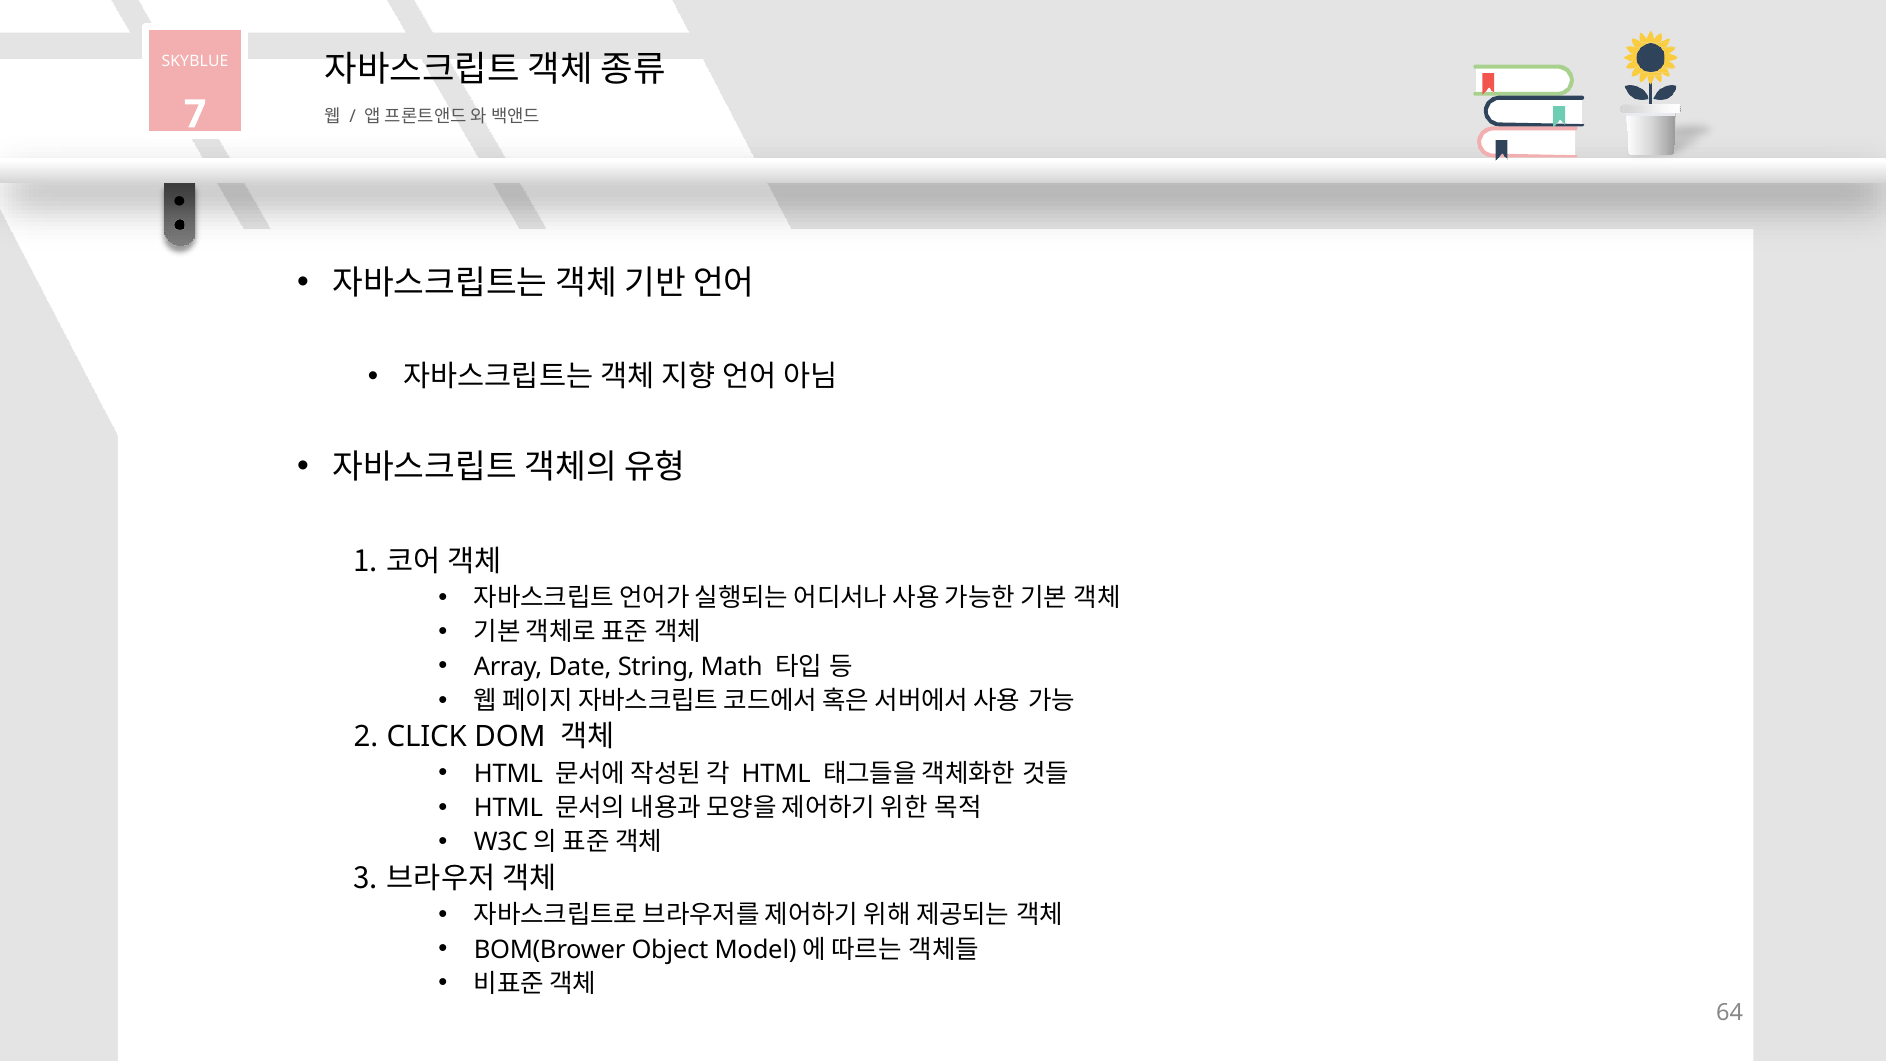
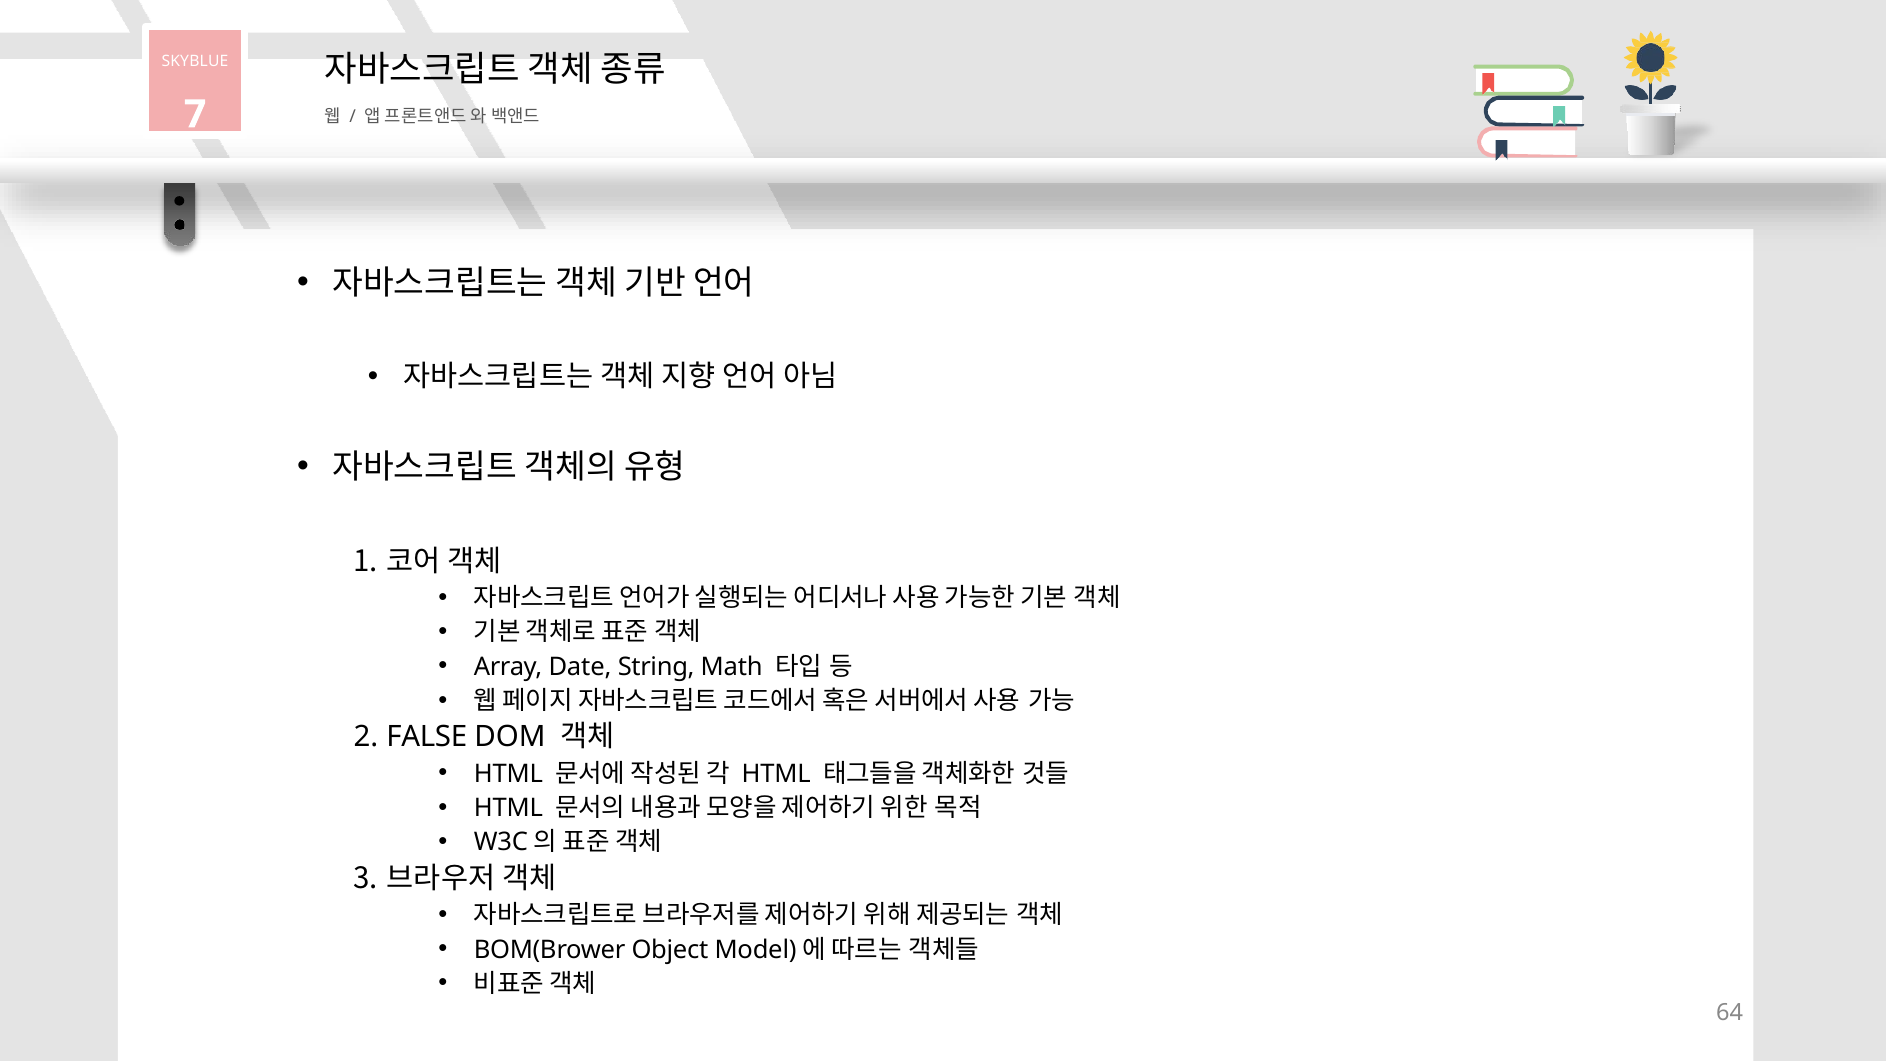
CLICK: CLICK -> FALSE (427, 737)
